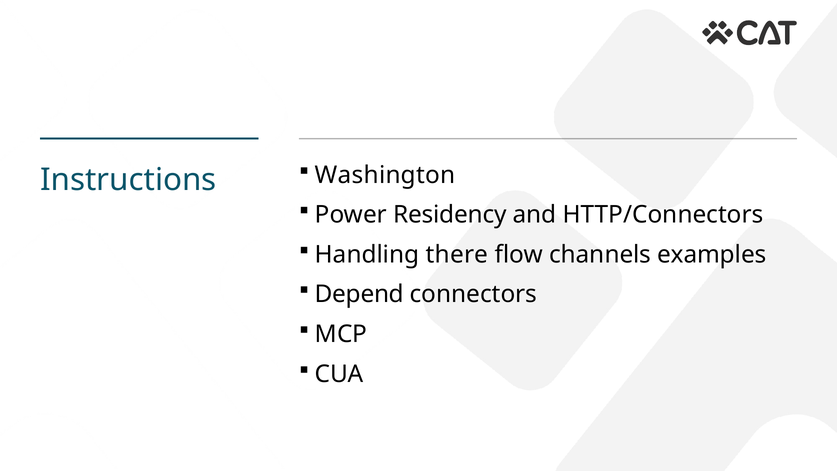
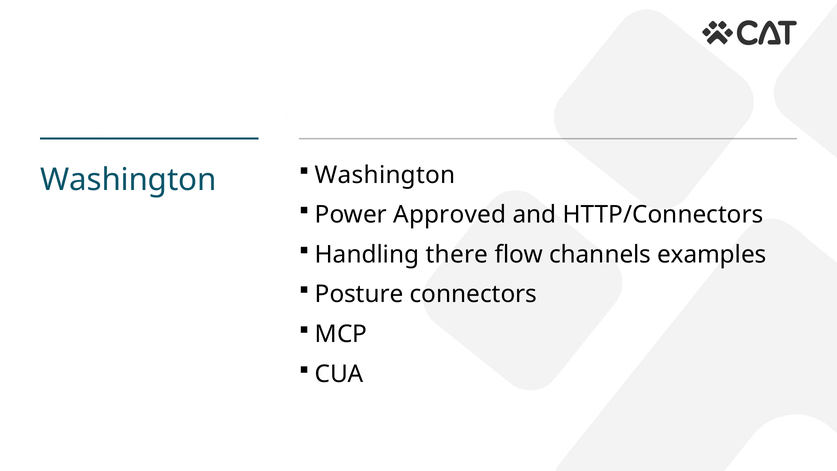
Instructions: Instructions -> Washington (128, 180)
Residency: Residency -> Approved (450, 215)
Depend: Depend -> Posture (359, 294)
